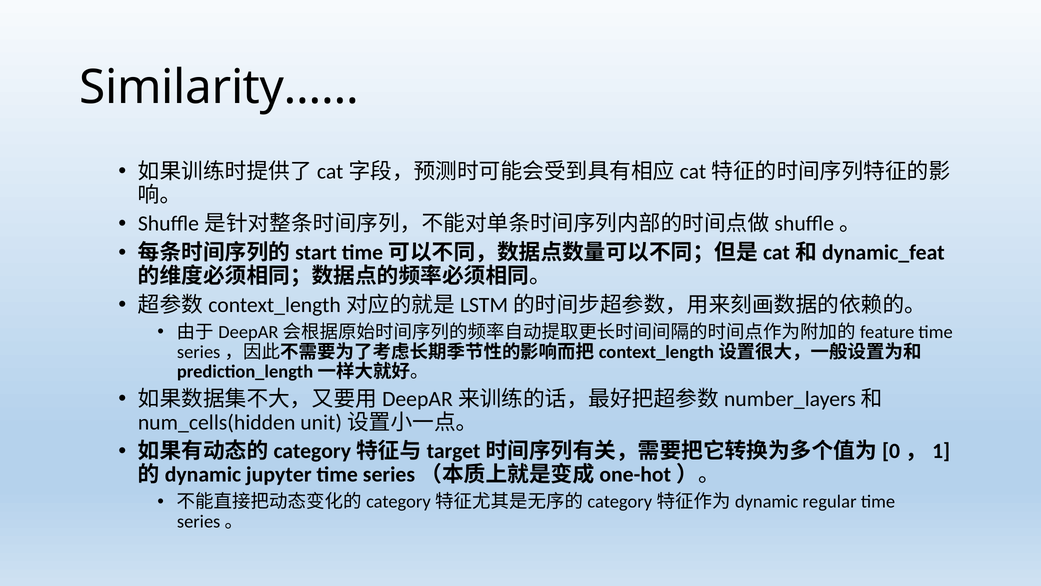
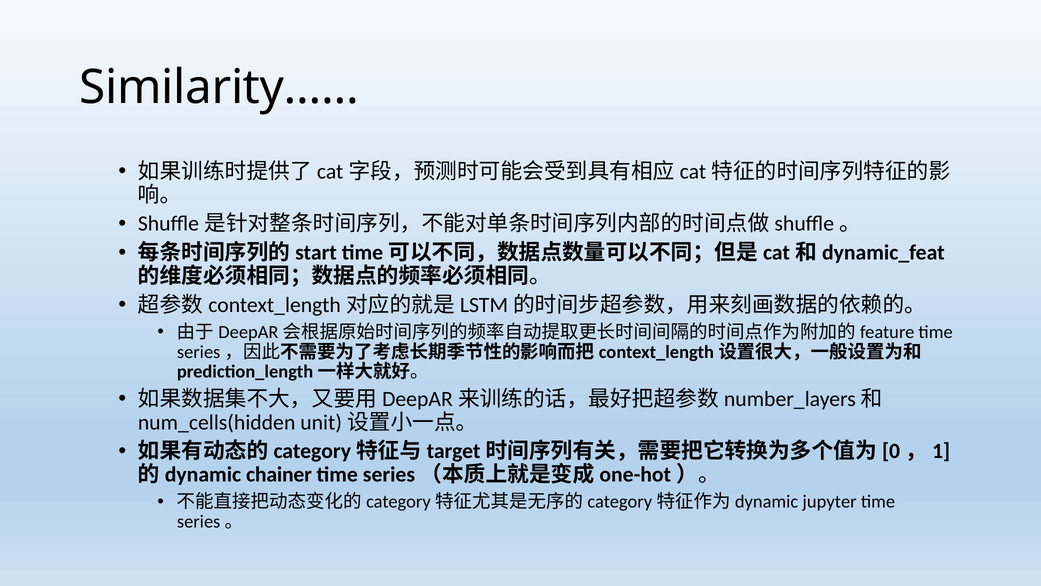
jupyter: jupyter -> chainer (279, 474)
regular: regular -> jupyter (830, 501)
